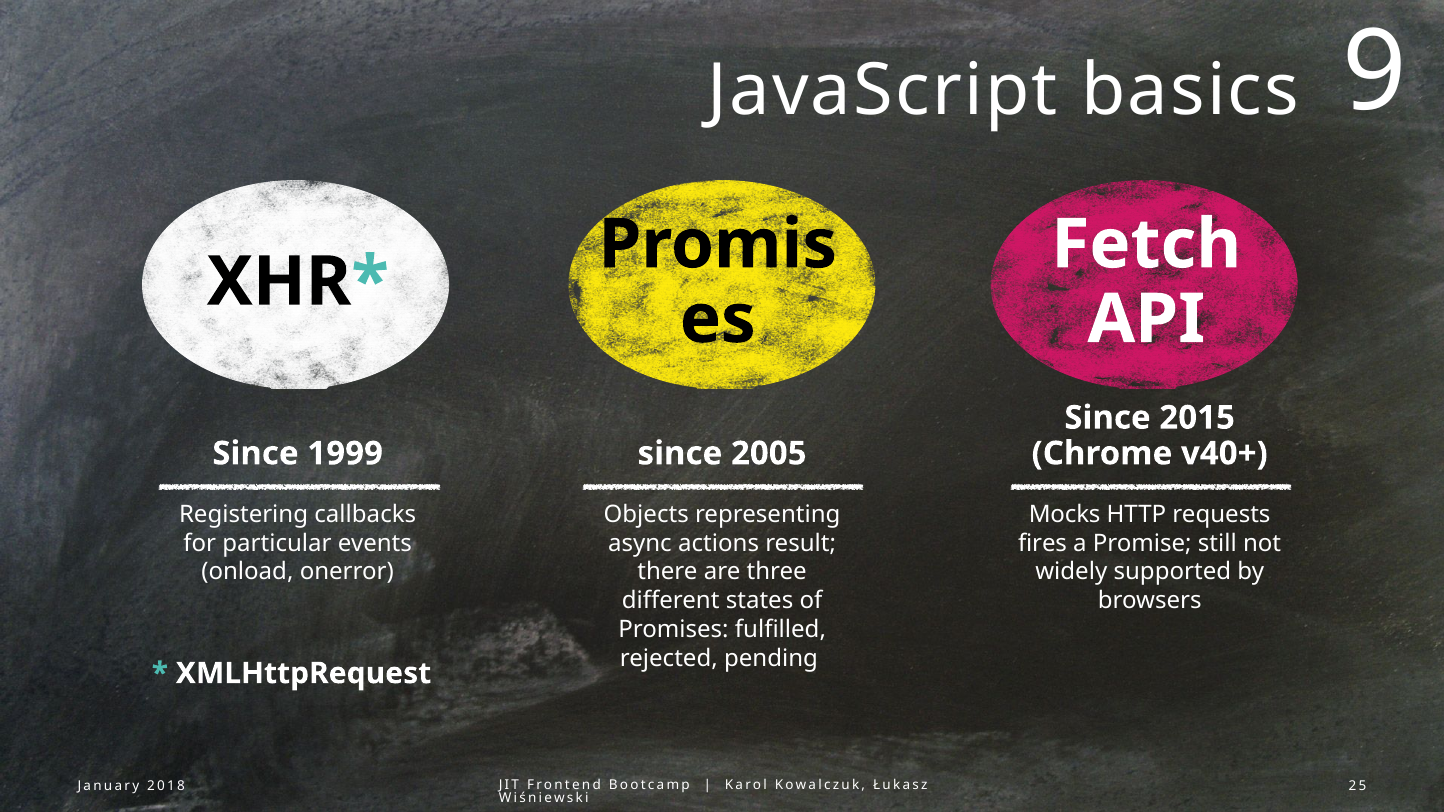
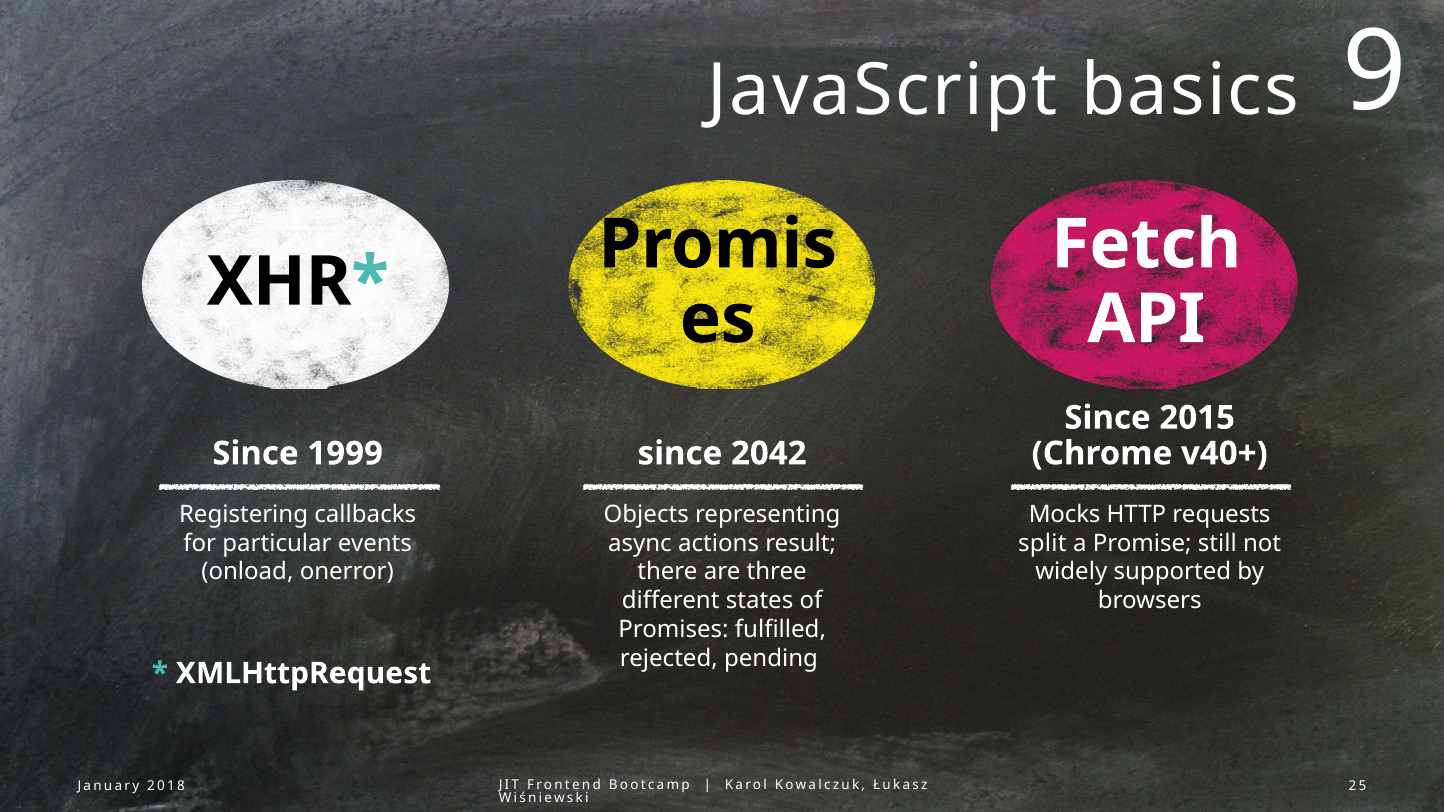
2005: 2005 -> 2042 (769, 454)
fires: fires -> split (1042, 543)
